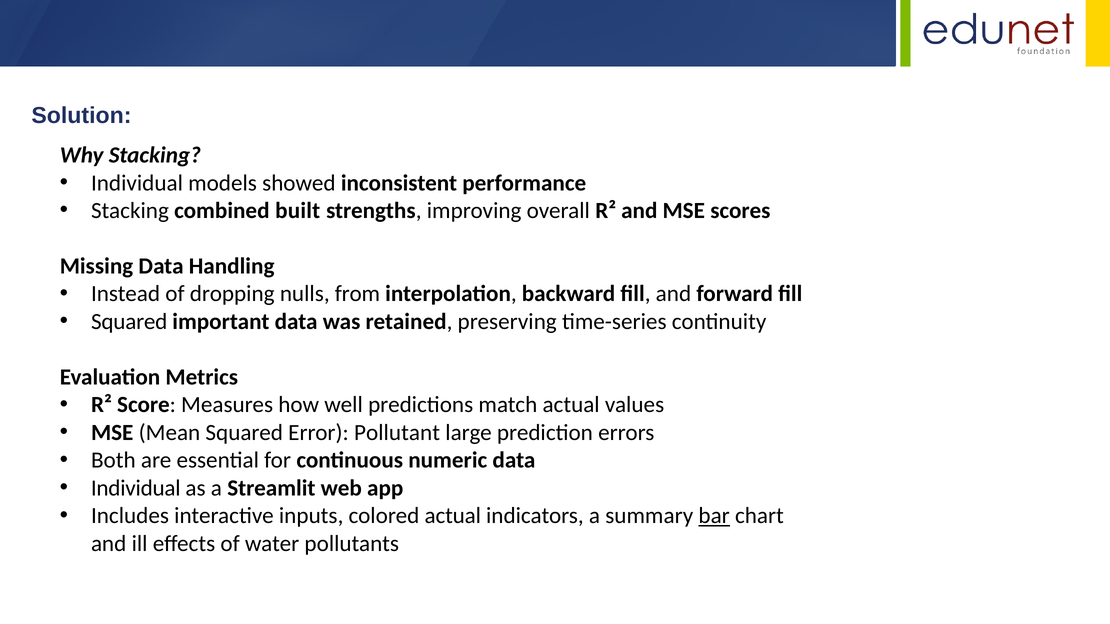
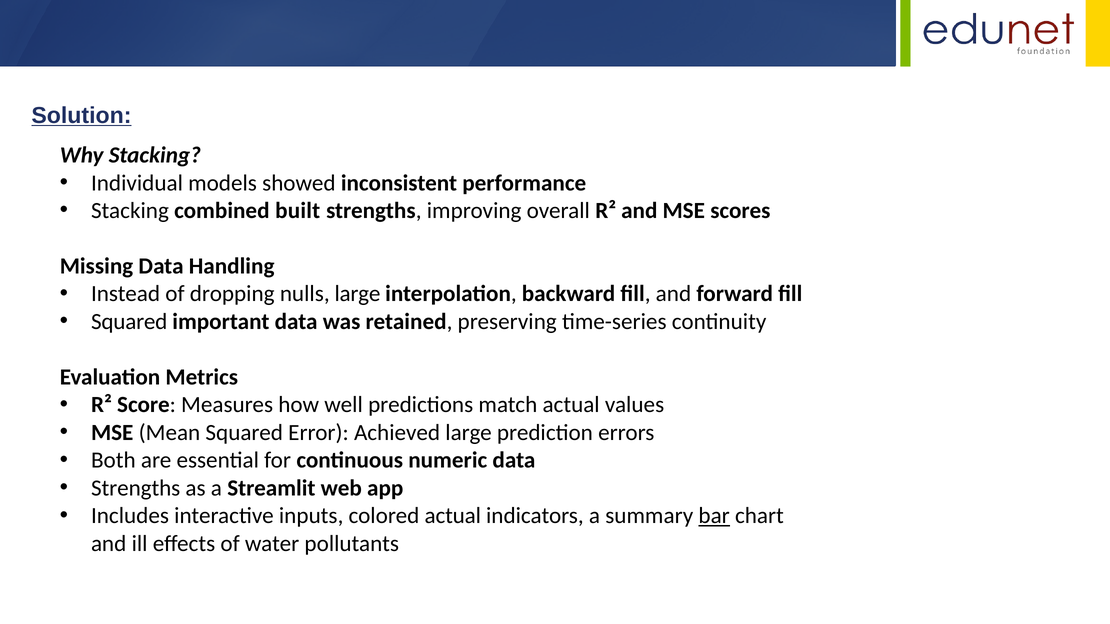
Solution underline: none -> present (81, 116)
nulls from: from -> large (357, 294)
Pollutant: Pollutant -> Achieved (397, 433)
Individual: Individual -> Strengths (136, 488)
